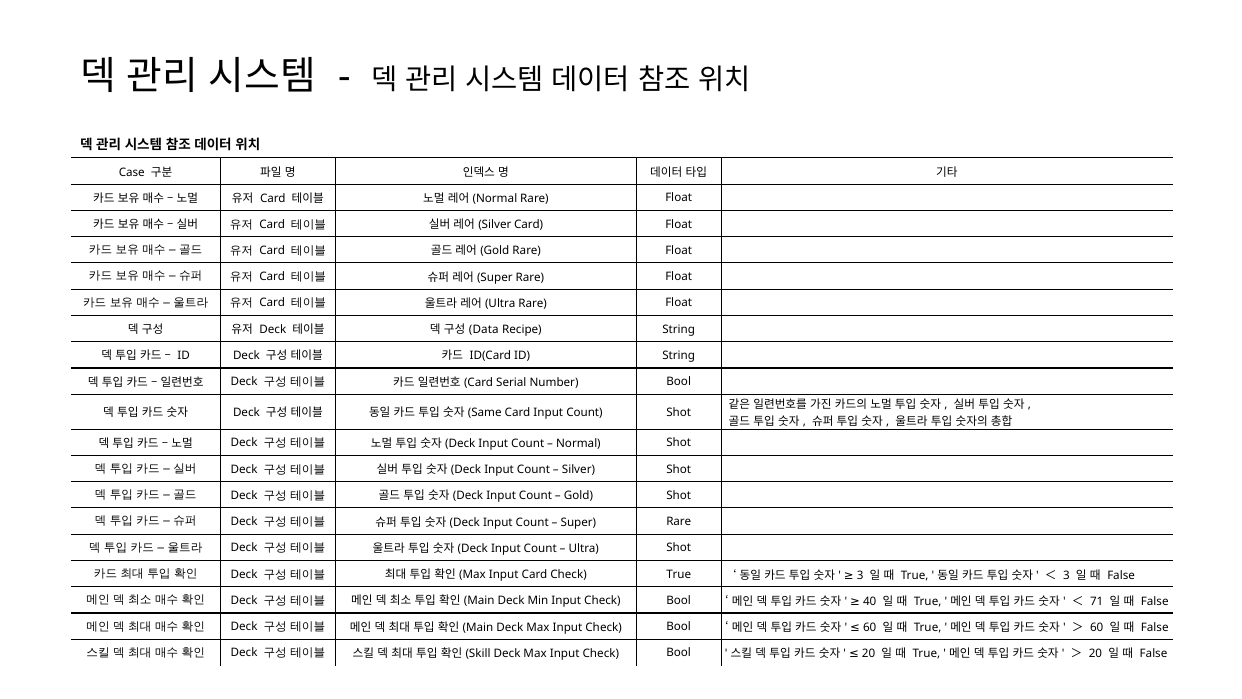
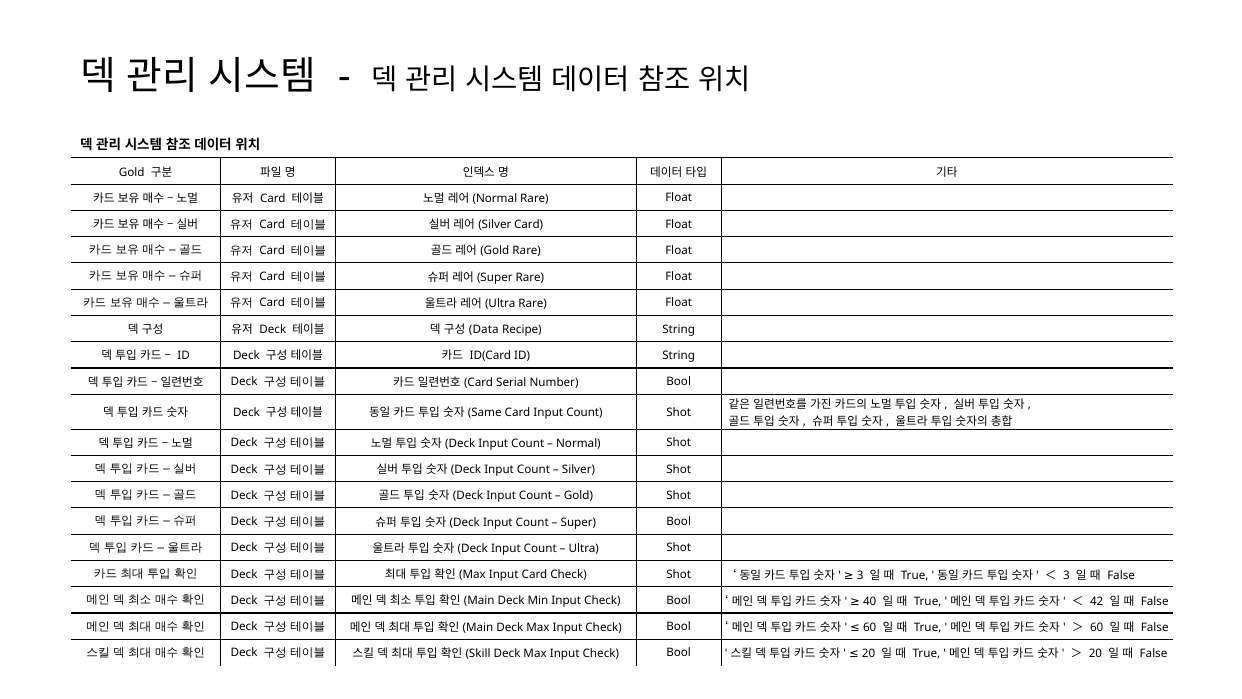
Case: Case -> Gold (132, 172)
Rare: Rare -> Bool (679, 521)
Check True: True -> Shot (679, 574)
71: 71 -> 42 (1097, 601)
